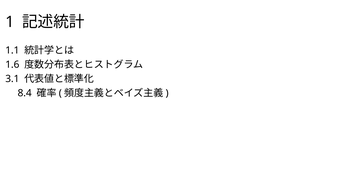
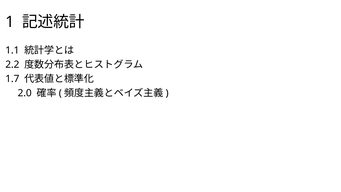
1.6: 1.6 -> 2.2 (12, 65)
3.1: 3.1 -> 1.7 (12, 79)
8.4: 8.4 -> 2.0 (25, 93)
